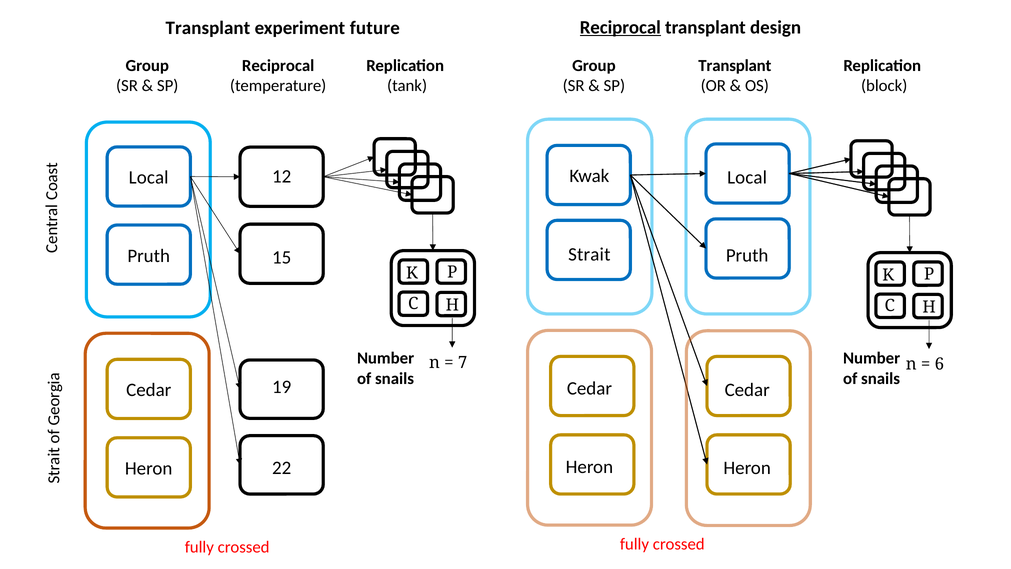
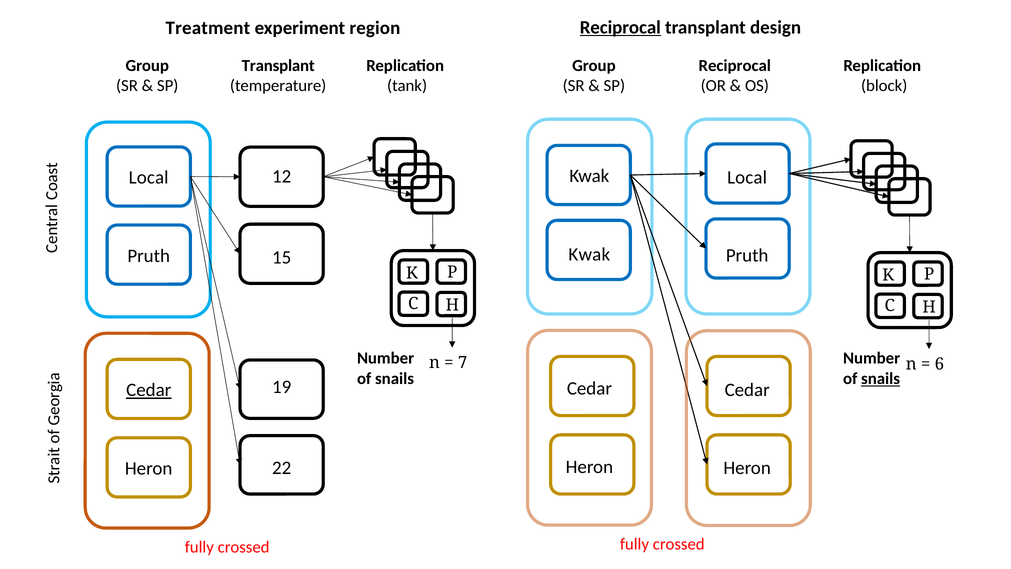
Transplant: Transplant -> Treatment (208, 28)
future: future -> region (375, 28)
Reciprocal: Reciprocal -> Transplant (278, 65)
Transplant: Transplant -> Reciprocal (735, 65)
Strait: Strait -> Kwak (589, 254)
snails underline: none -> present (881, 378)
Cedar underline: none -> present (149, 390)
